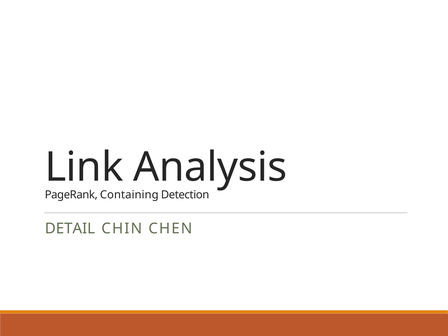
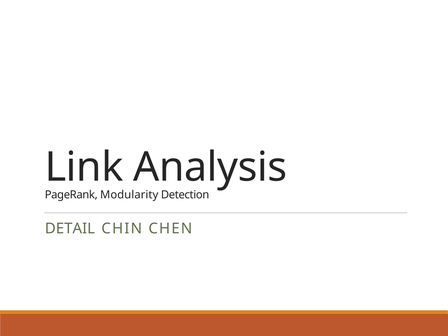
Containing: Containing -> Modularity (129, 195)
